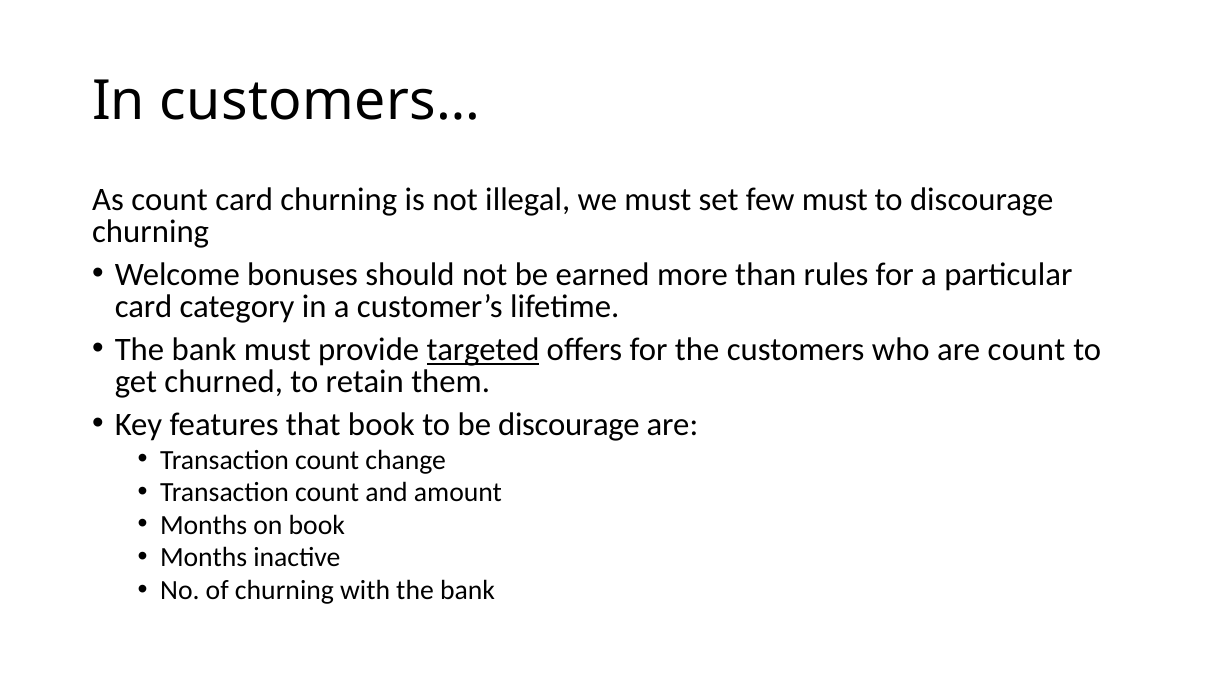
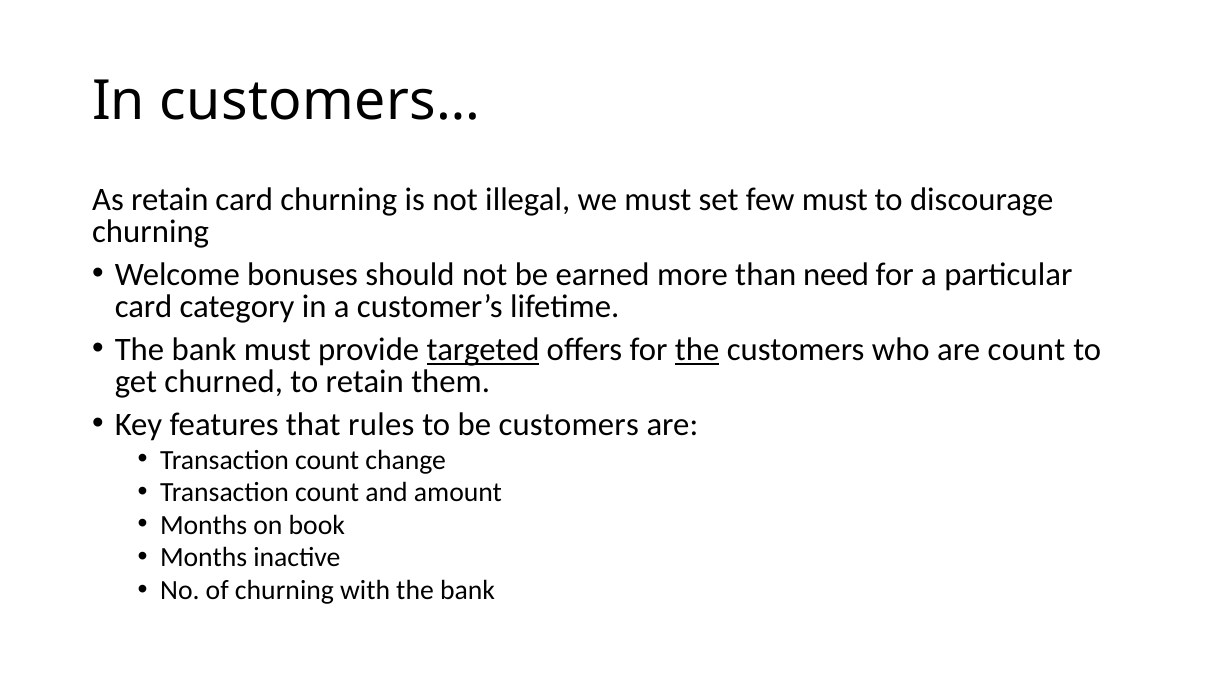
As count: count -> retain (170, 200)
rules: rules -> need (836, 275)
the underline: none -> present (697, 350)
that book: book -> rules (381, 425)
be discourage: discourage -> customers (569, 425)
